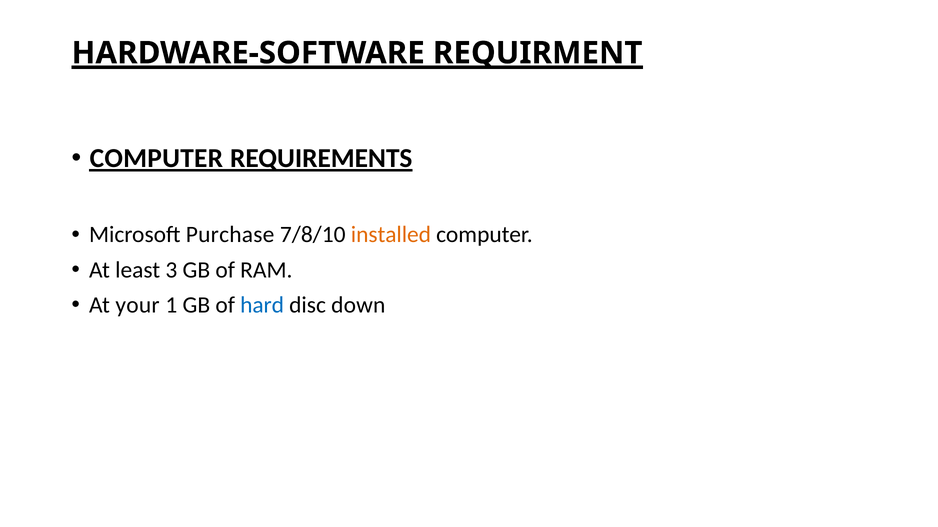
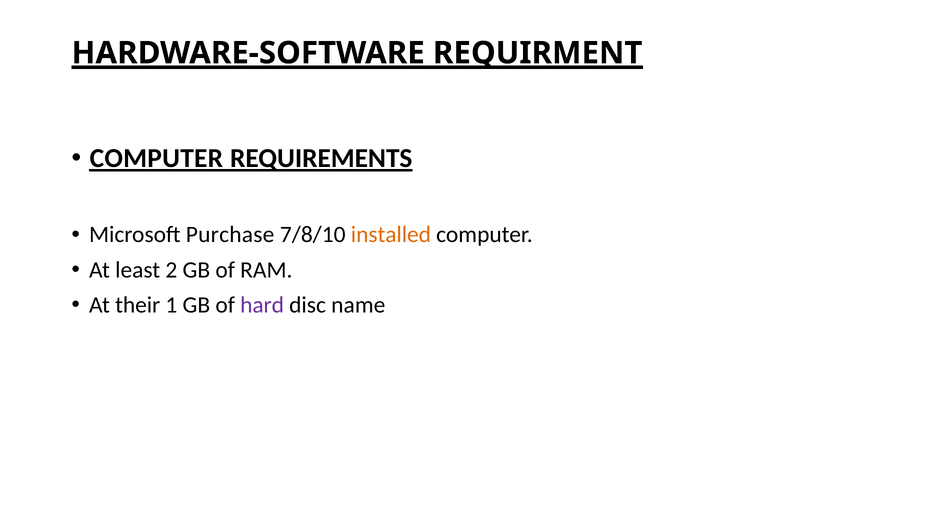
3: 3 -> 2 (171, 270)
your: your -> their (138, 305)
hard colour: blue -> purple (262, 305)
down: down -> name (358, 305)
